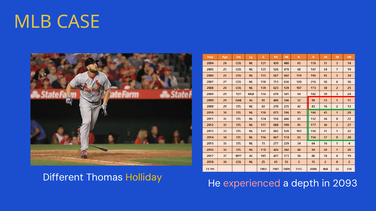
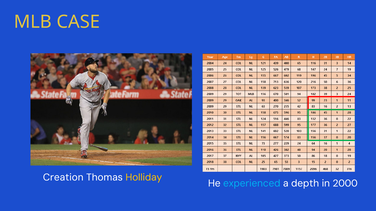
Different: Different -> Creation (63, 178)
experienced colour: pink -> light blue (252, 184)
2093: 2093 -> 2000 (345, 184)
